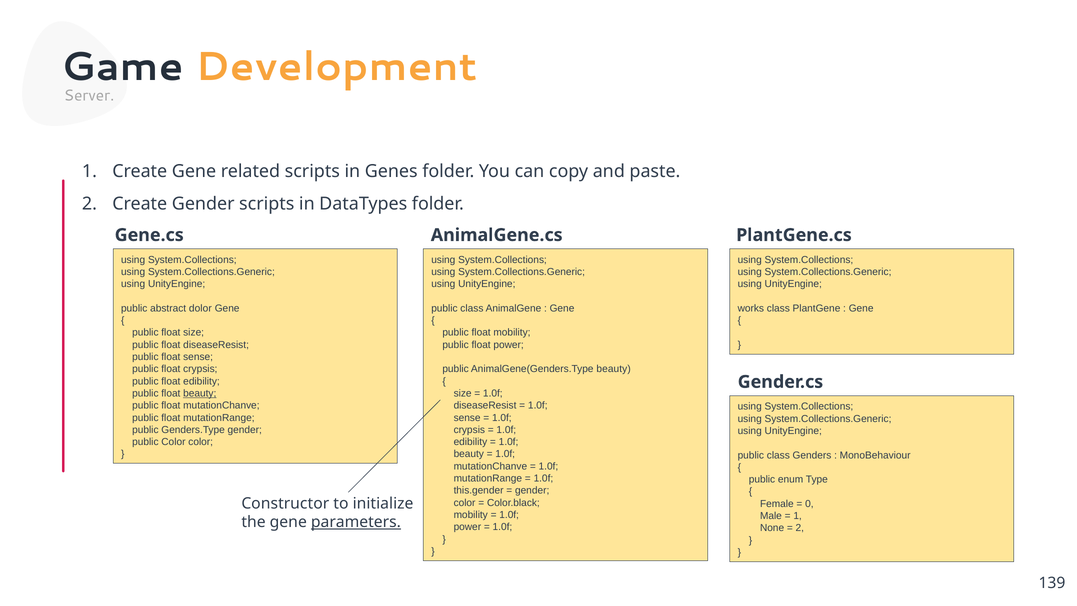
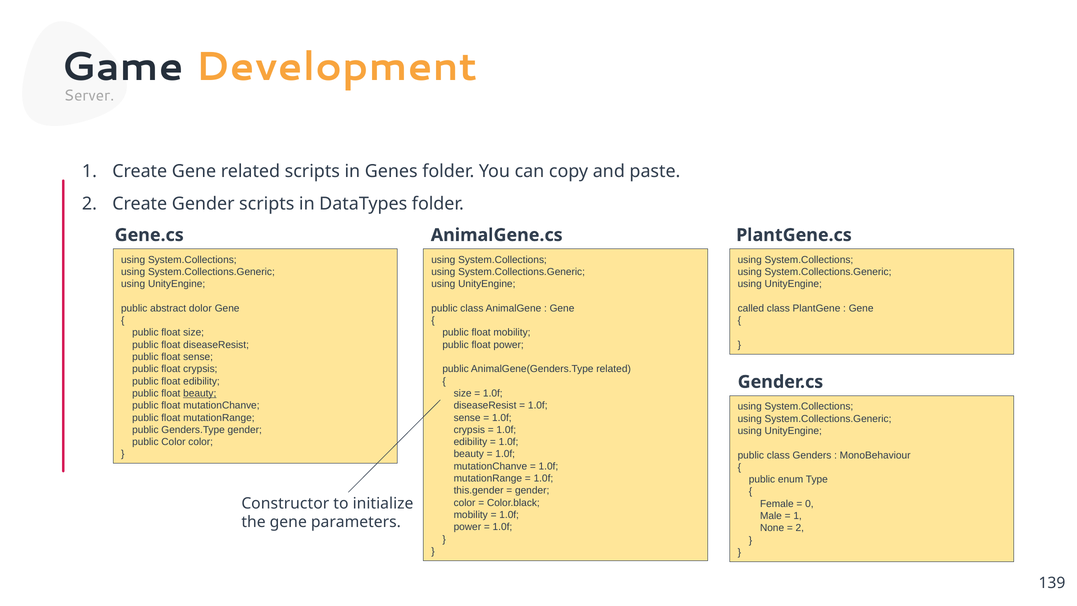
works: works -> called (751, 308)
AnimalGene(Genders.Type beauty: beauty -> related (614, 369)
parameters underline: present -> none (356, 522)
